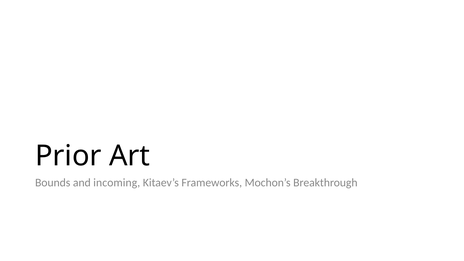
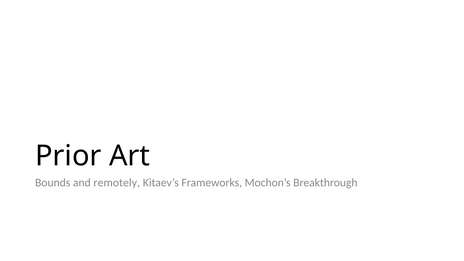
incoming: incoming -> remotely (117, 183)
